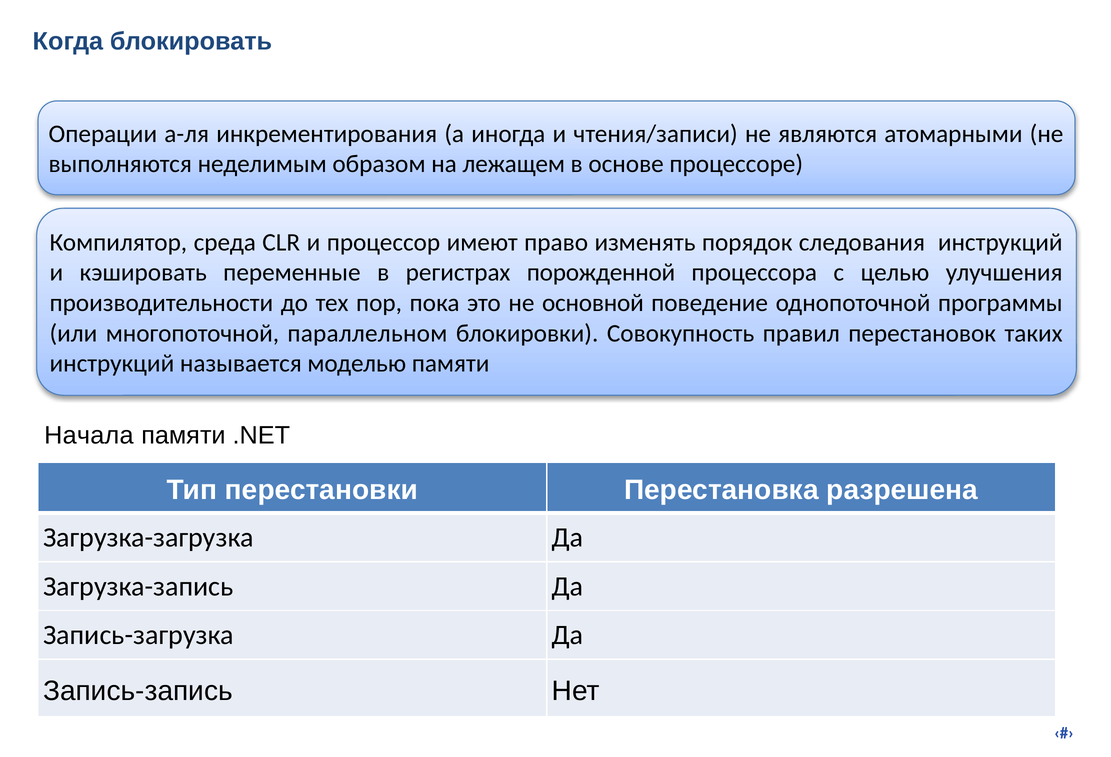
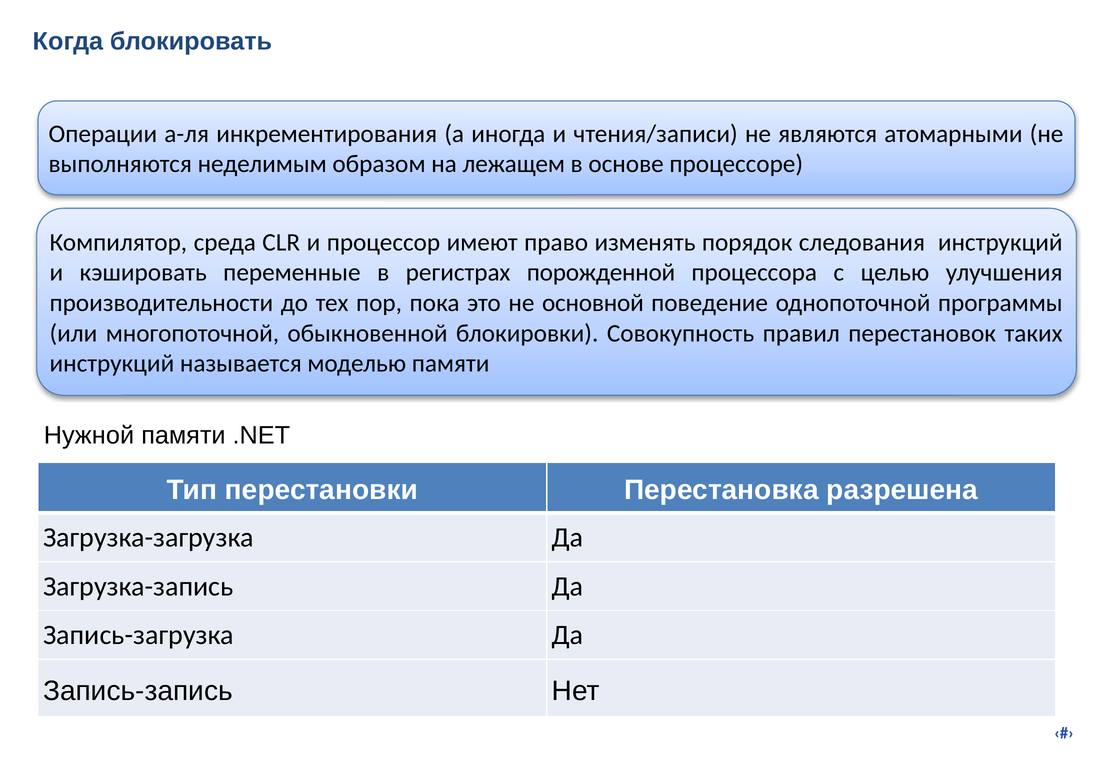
параллельном: параллельном -> обыкновенной (368, 333)
Начала: Начала -> Нужной (89, 436)
